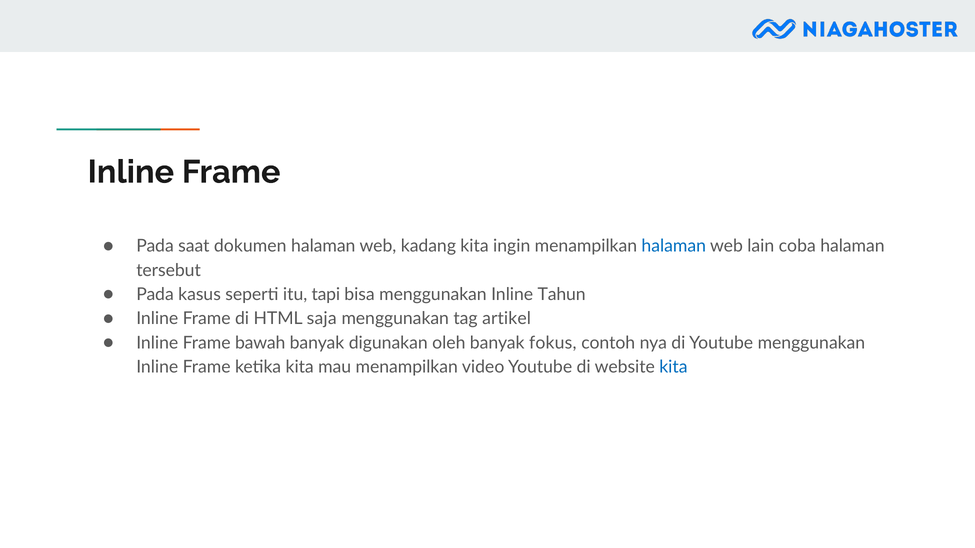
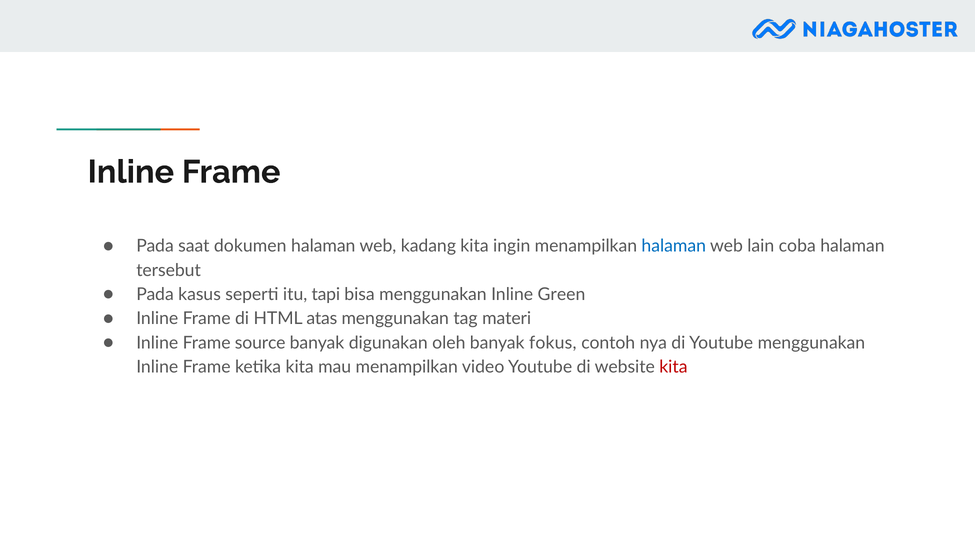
Tahun: Tahun -> Green (561, 295)
saja: saja -> atas (322, 319)
artikel: artikel -> materi (507, 319)
bawah: bawah -> source (260, 343)
kita colour: blue -> red (673, 367)
